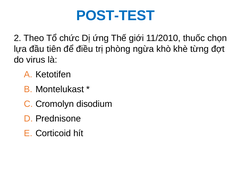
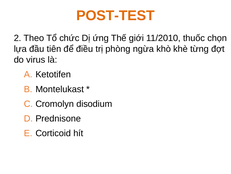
POST-TEST colour: blue -> orange (115, 15)
